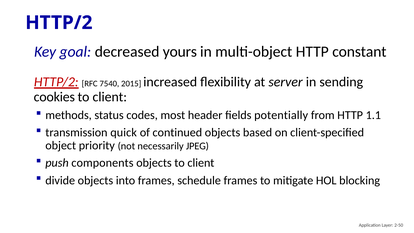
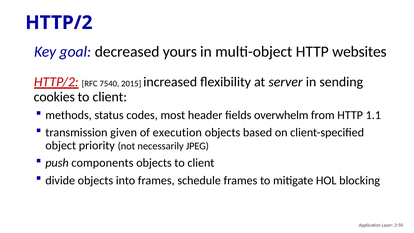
constant: constant -> websites (359, 52)
potentially: potentially -> overwhelm (281, 115)
quick: quick -> given (124, 133)
continued: continued -> execution (177, 133)
